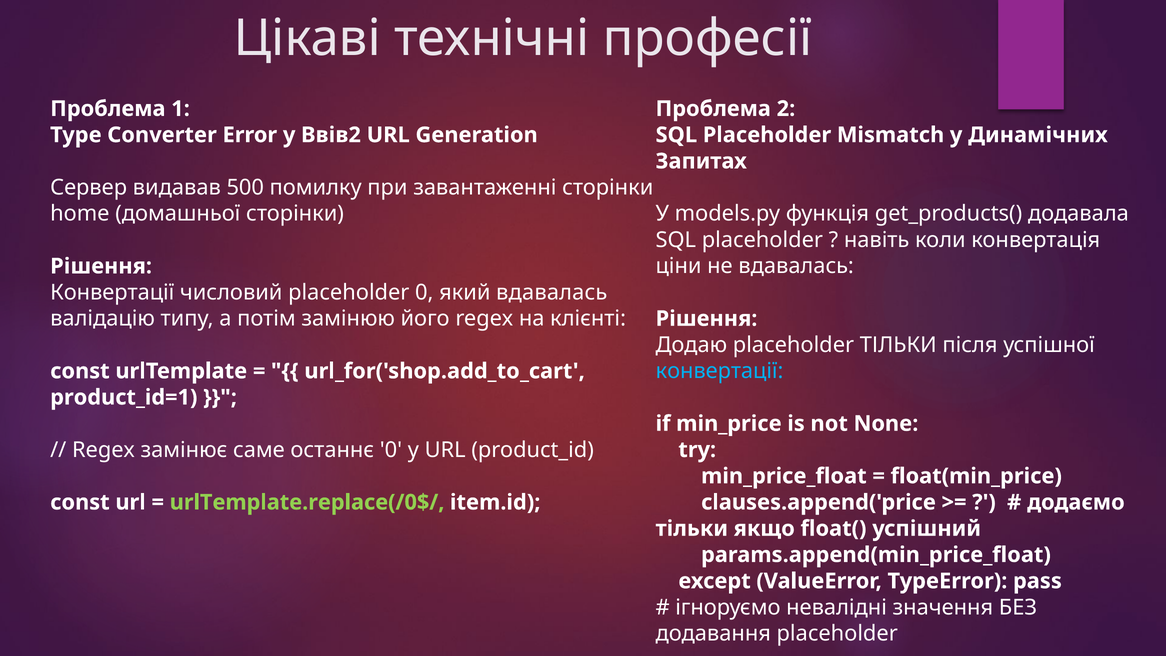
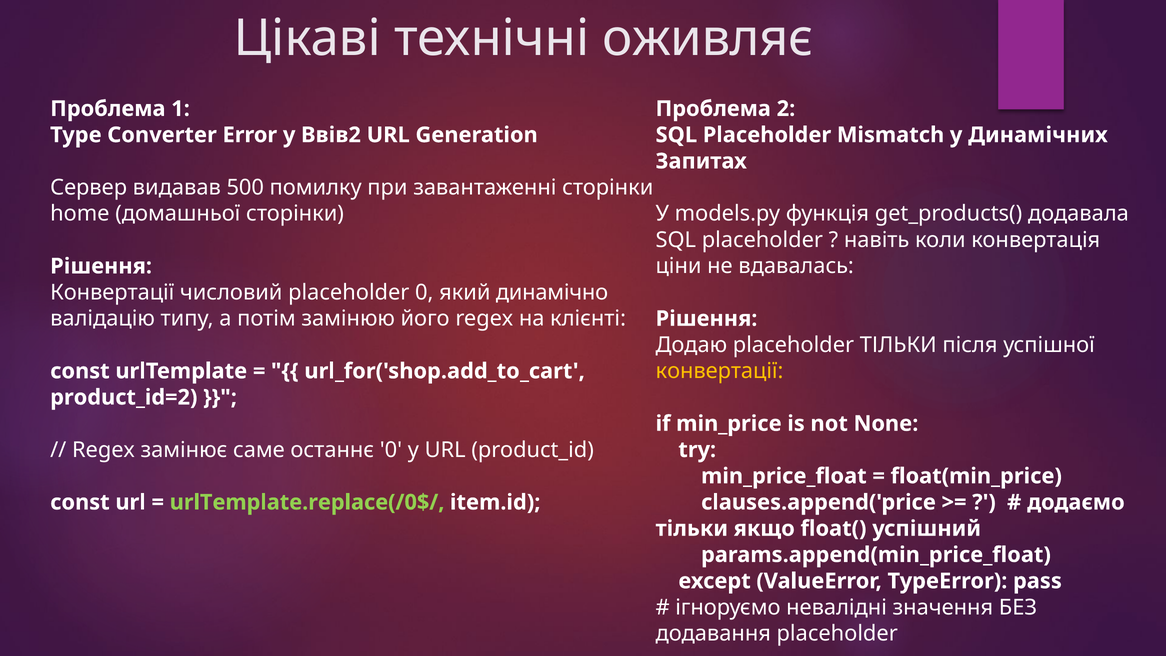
професії: професії -> оживляє (708, 39)
який вдавалась: вдавалась -> динамічно (552, 292)
конвертації colour: light blue -> yellow (719, 371)
product_id=1: product_id=1 -> product_id=2 (124, 397)
